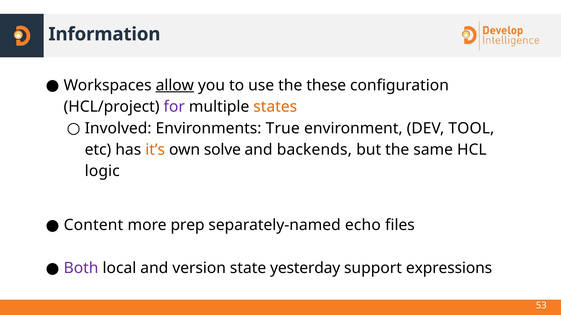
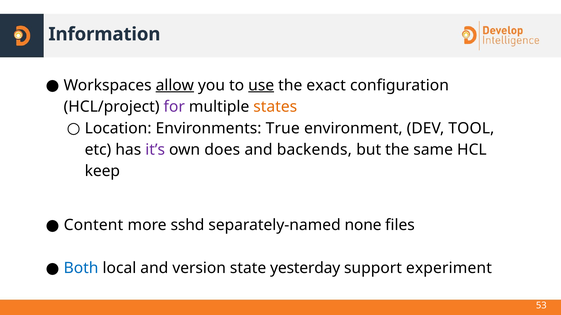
use underline: none -> present (261, 85)
these: these -> exact (326, 85)
Involved: Involved -> Location (118, 128)
it’s colour: orange -> purple (155, 150)
solve: solve -> does (222, 150)
logic: logic -> keep (102, 171)
prep: prep -> sshd (188, 226)
echo: echo -> none (363, 226)
Both colour: purple -> blue (81, 269)
expressions: expressions -> experiment (449, 269)
